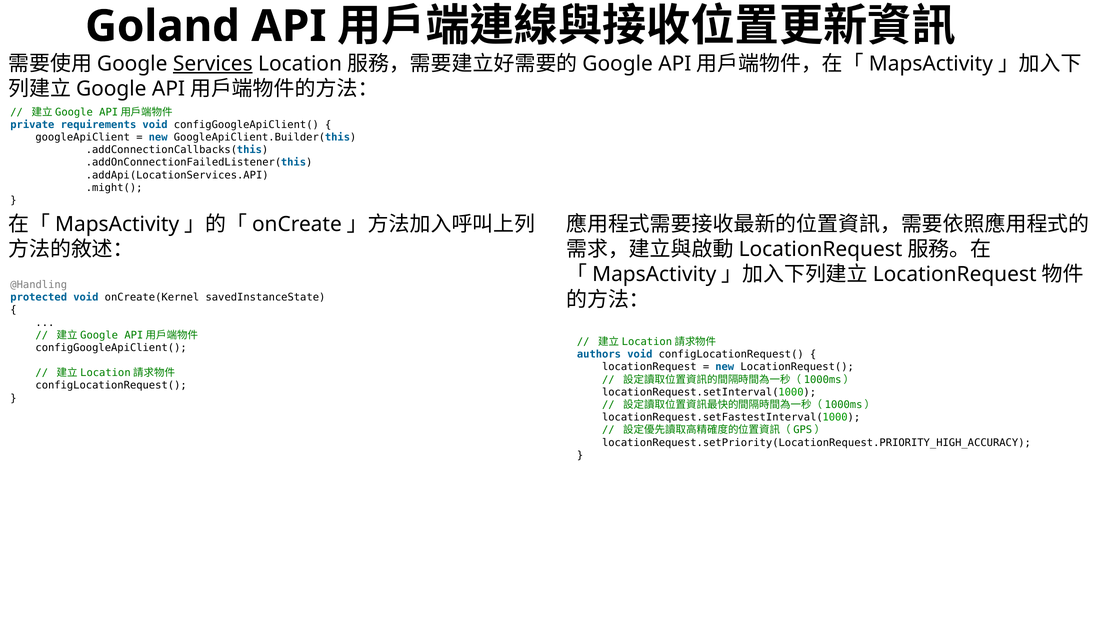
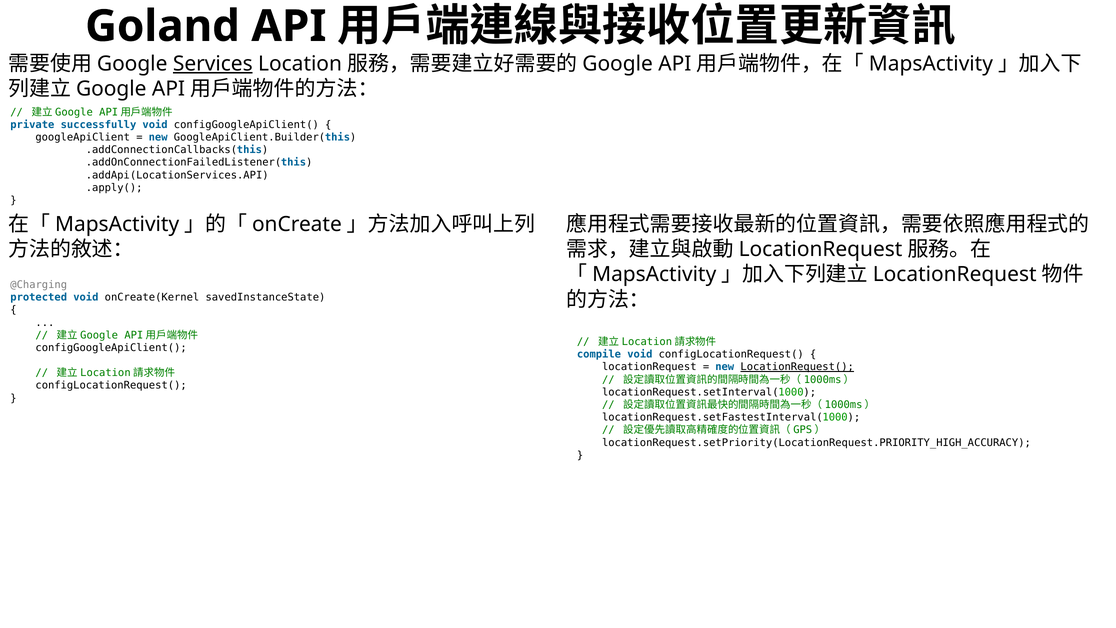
requirements: requirements -> successfully (99, 125)
.might(: .might( -> .apply( (114, 188)
@Handling: @Handling -> @Charging (39, 285)
authors: authors -> compile (599, 354)
LocationRequest( underline: none -> present (797, 367)
